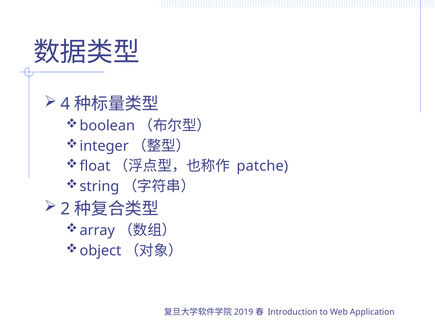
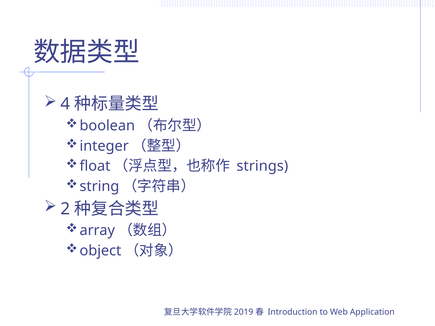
patche: patche -> strings (262, 166)
